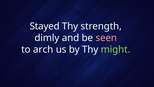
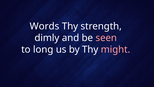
Stayed: Stayed -> Words (45, 26)
arch: arch -> long (43, 49)
might colour: light green -> pink (116, 49)
